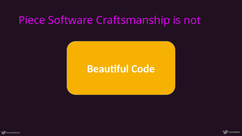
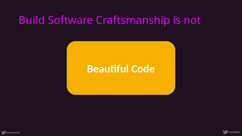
Piece: Piece -> Build (32, 20)
